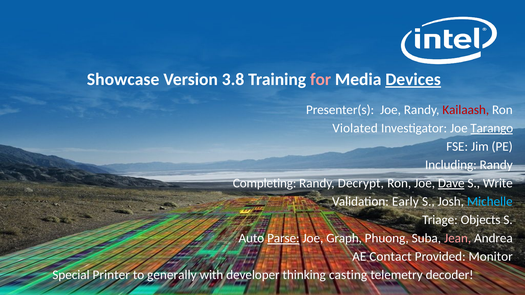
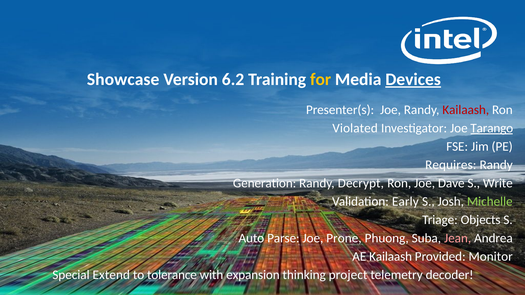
3.8: 3.8 -> 6.2 (233, 80)
for colour: pink -> yellow (321, 80)
Including: Including -> Requires (451, 165)
Completing: Completing -> Generation (265, 183)
Dave underline: present -> none (451, 183)
Michelle colour: light blue -> light green (490, 202)
Parse underline: present -> none (283, 239)
Graph: Graph -> Prone (344, 239)
AE Contact: Contact -> Kailaash (391, 257)
Printer: Printer -> Extend (111, 275)
generally: generally -> tolerance (172, 275)
developer: developer -> expansion (253, 275)
casting: casting -> project (348, 275)
